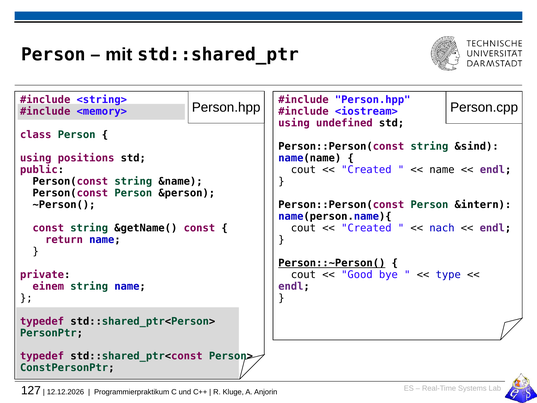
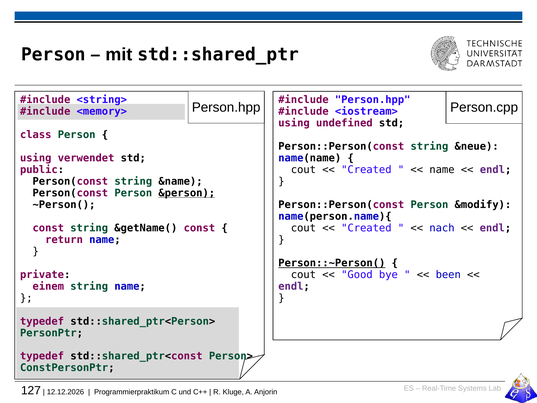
&sind: &sind -> &neue (477, 146)
positions: positions -> verwendet (86, 158)
&person underline: none -> present (187, 193)
&intern: &intern -> &modify (483, 205)
type: type -> been (448, 275)
